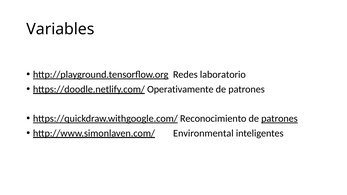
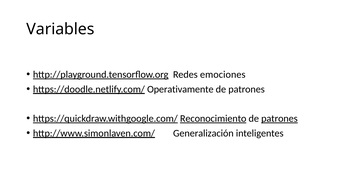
laboratorio: laboratorio -> emociones (223, 75)
Reconocimiento underline: none -> present (213, 119)
Environmental: Environmental -> Generalización (203, 133)
